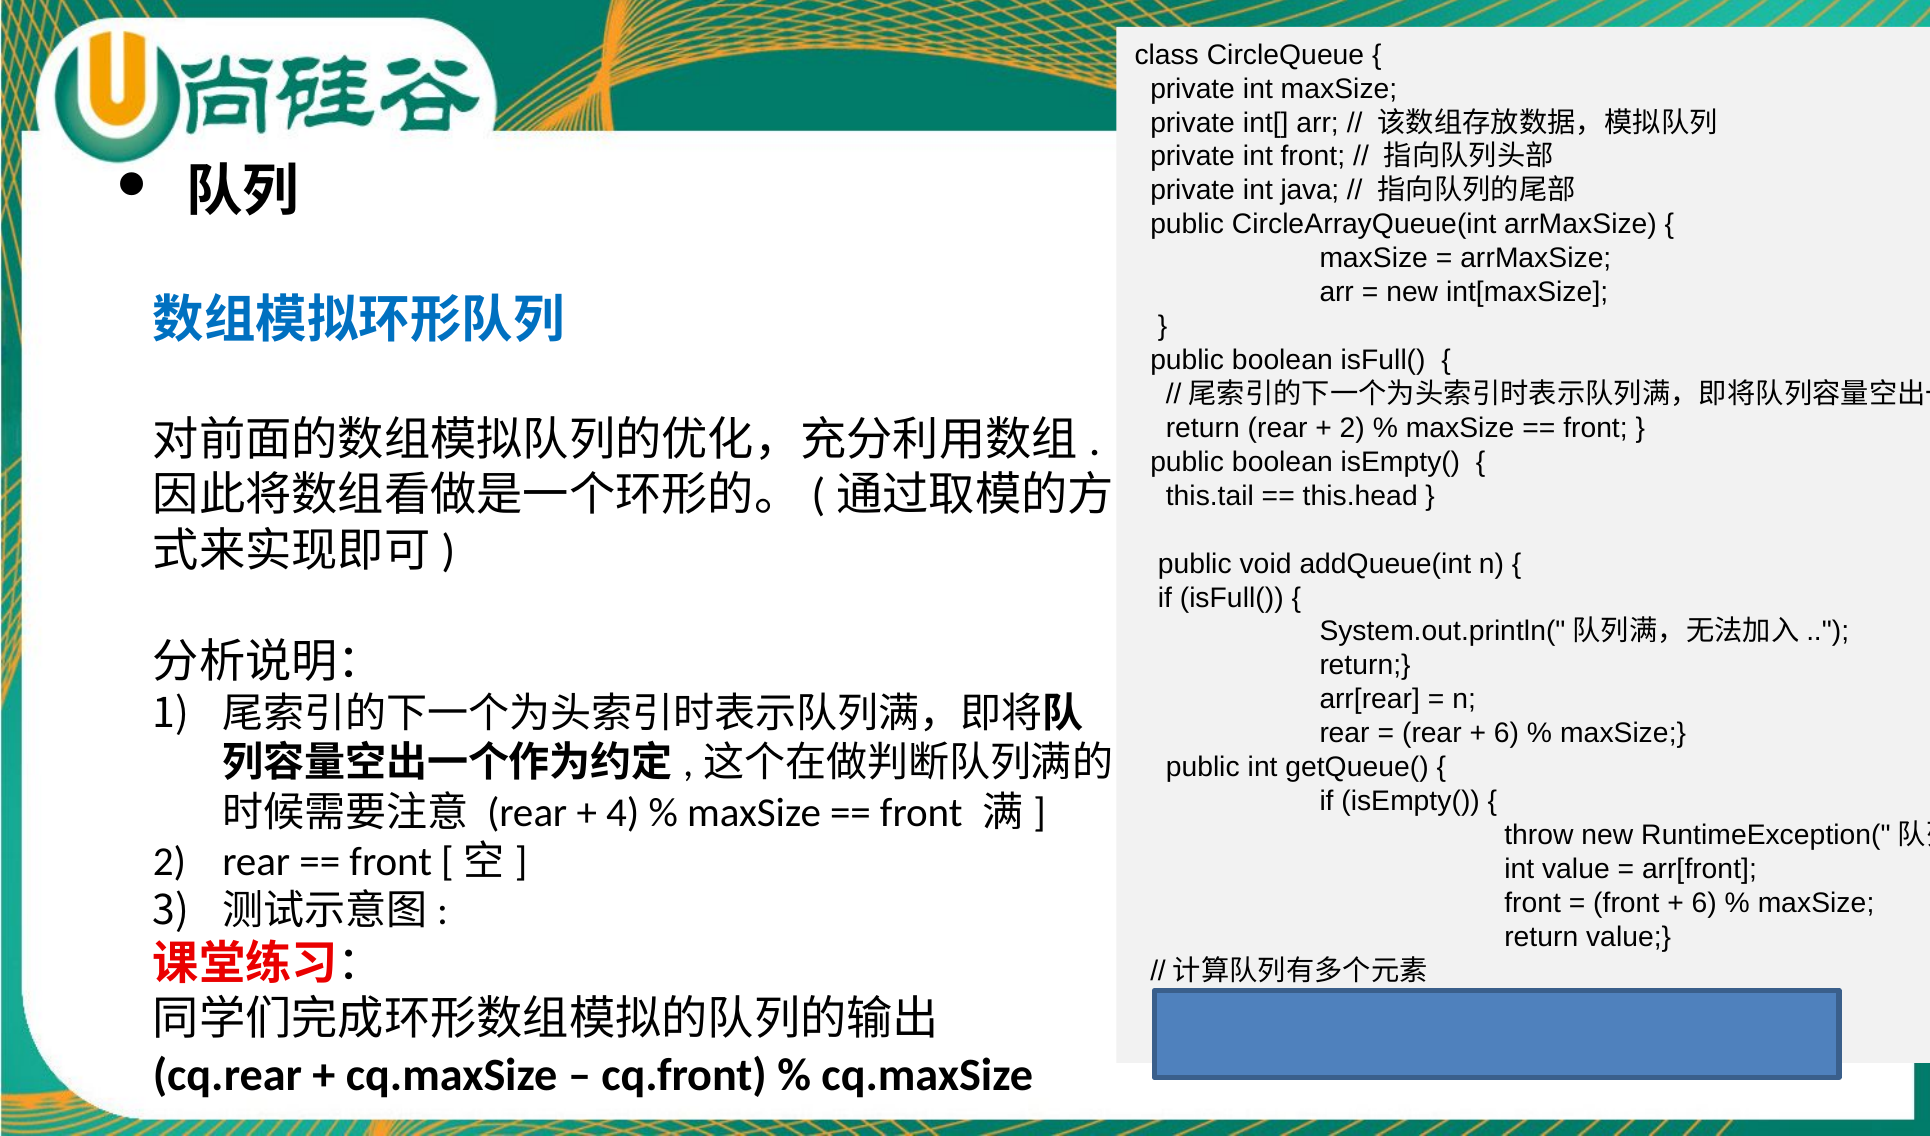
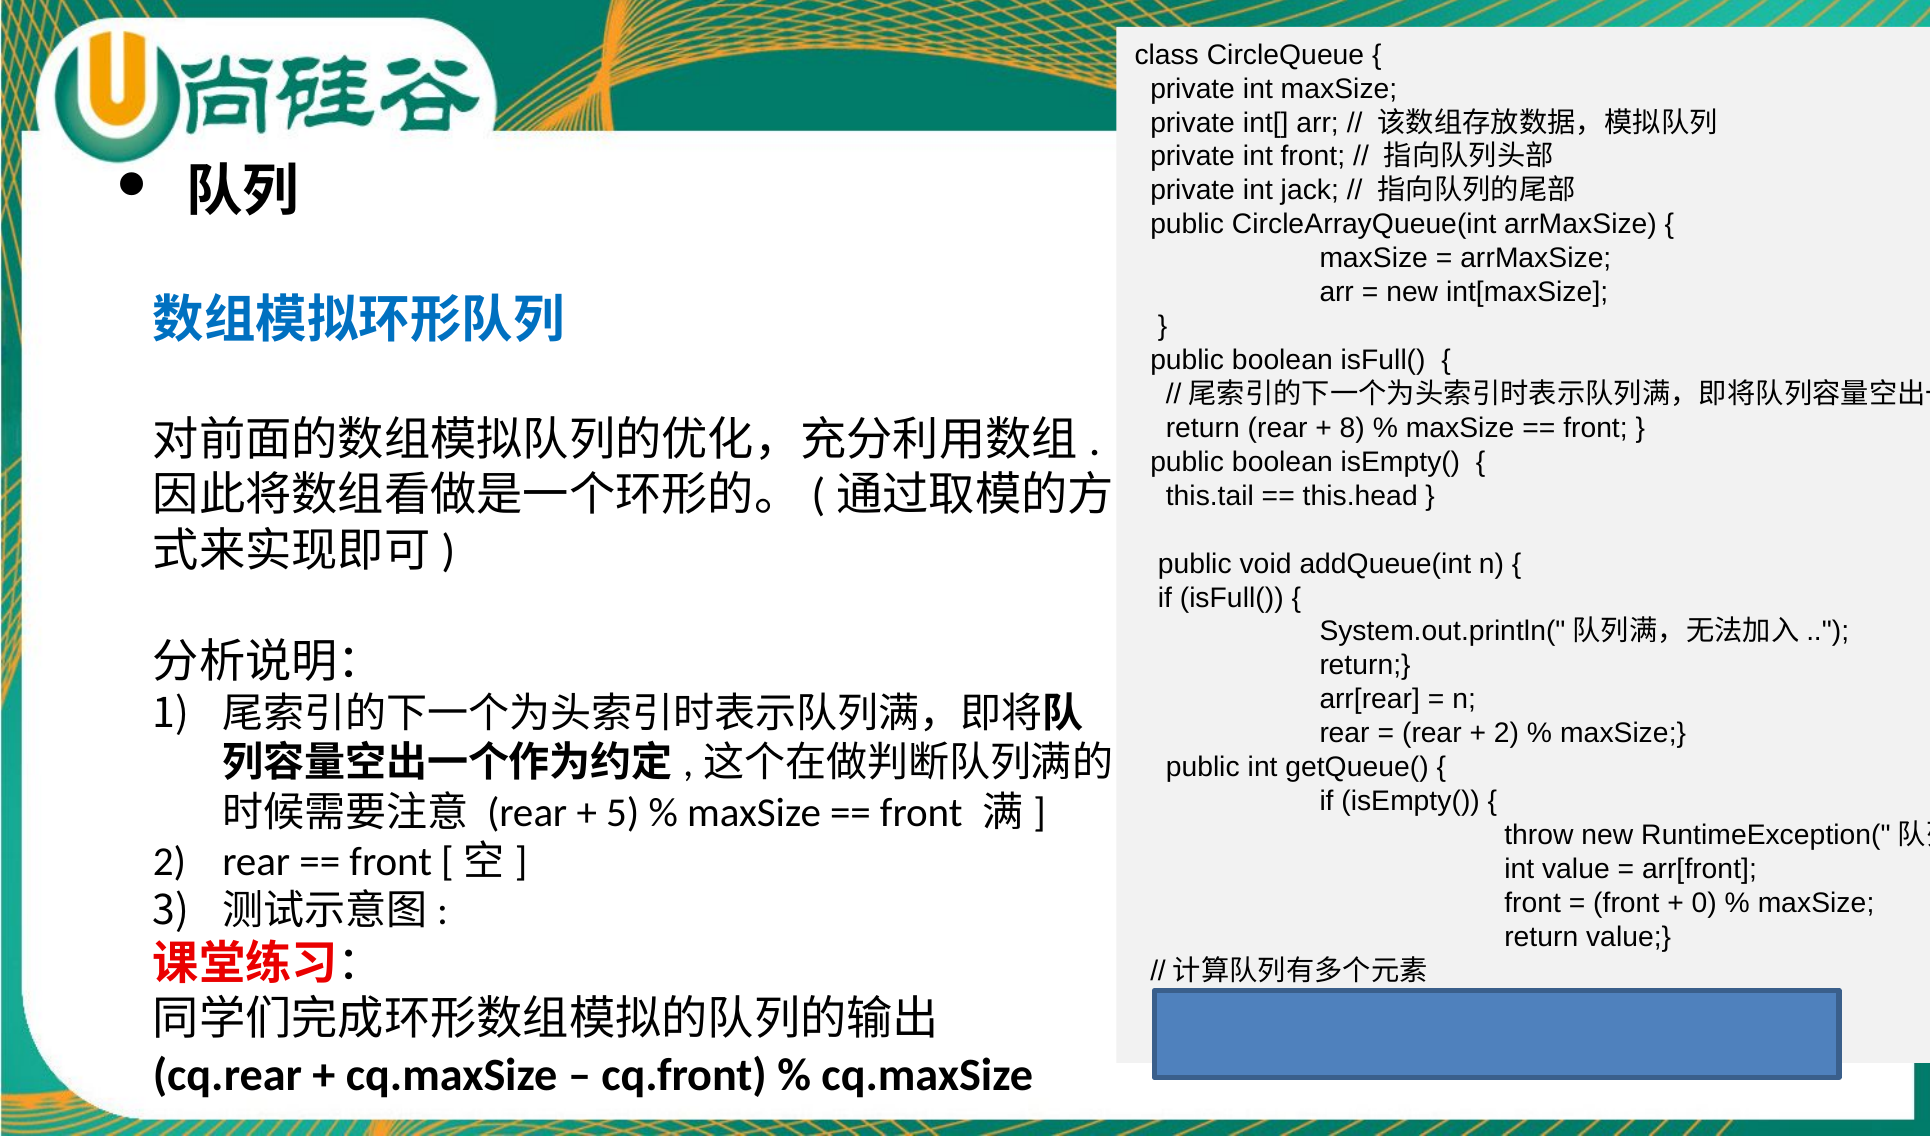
java: java -> jack (1310, 191)
2: 2 -> 8 (1352, 428)
6: 6 -> 2 (1507, 734)
4: 4 -> 5 (623, 813)
6: 6 -> 0 (1704, 903)
